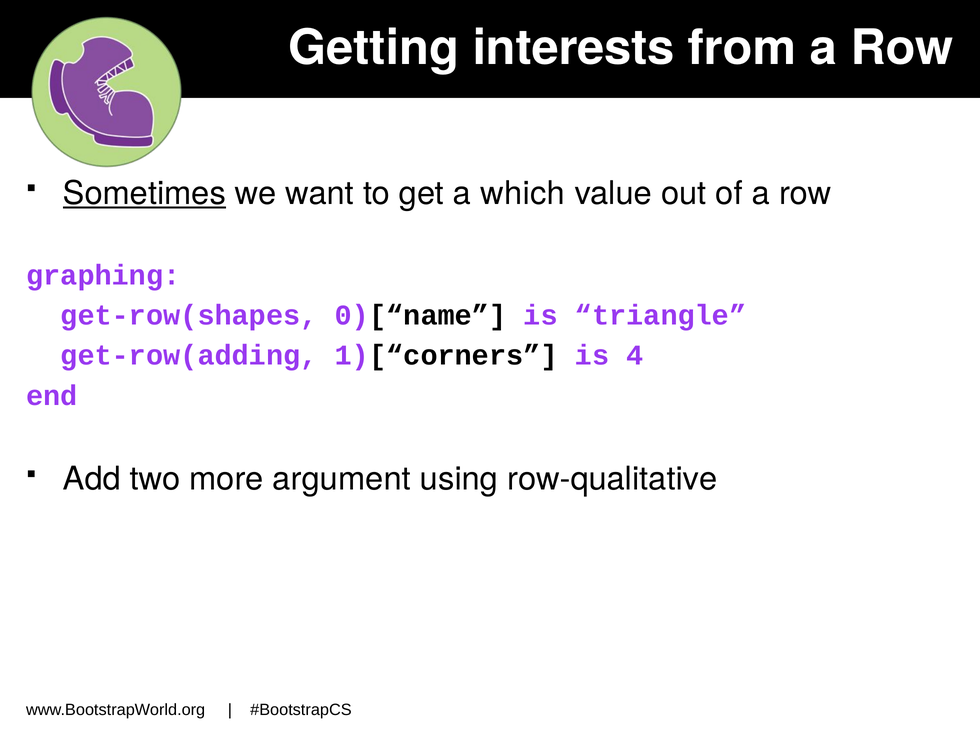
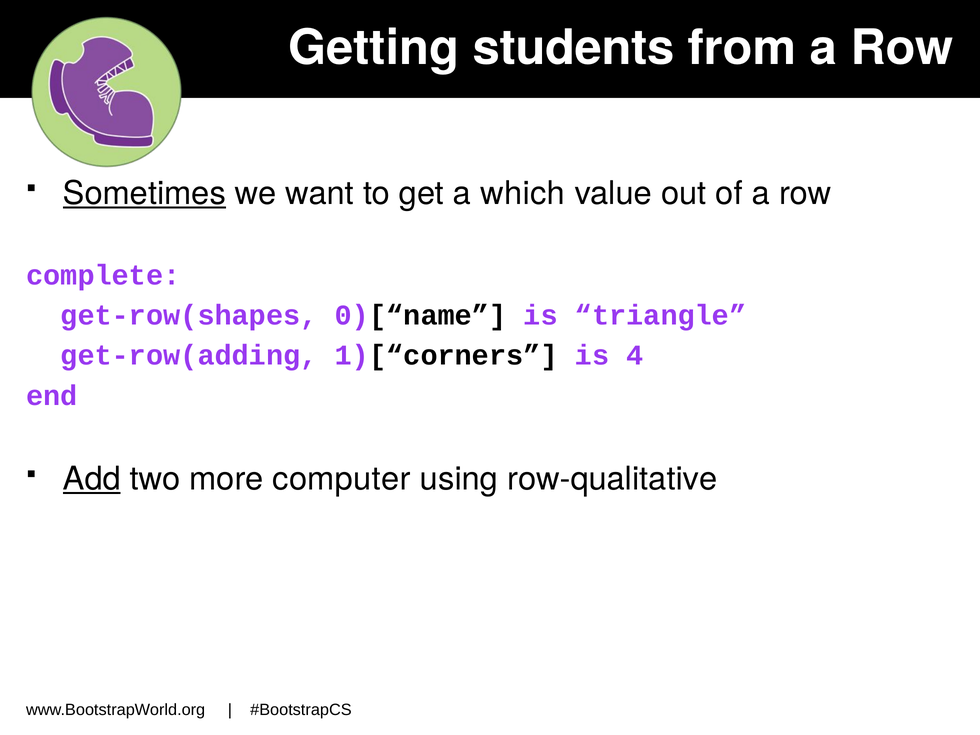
interests: interests -> students (574, 48)
graphing: graphing -> complete (103, 276)
Add underline: none -> present (92, 479)
argument: argument -> computer (342, 479)
